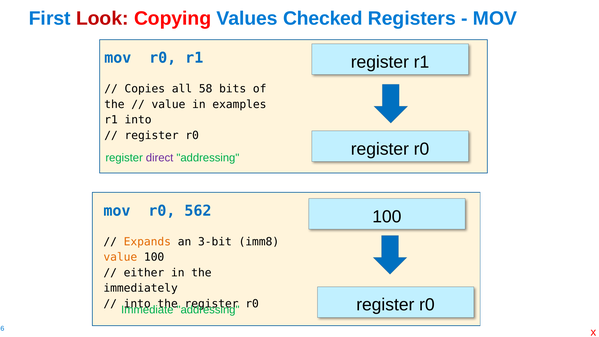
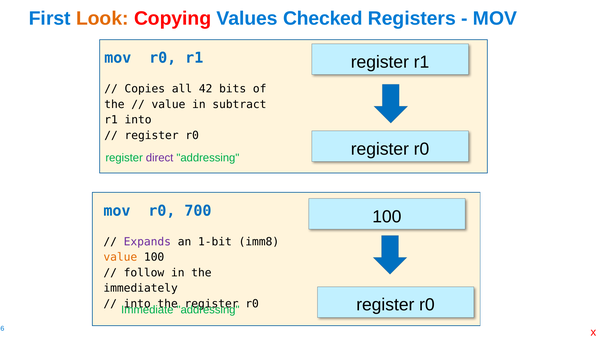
Look colour: red -> orange (102, 19)
58: 58 -> 42 (206, 89)
examples: examples -> subtract (239, 104)
562: 562 -> 700 (198, 211)
Expands colour: orange -> purple (147, 242)
3-bit: 3-bit -> 1-bit (215, 242)
either: either -> follow (144, 273)
